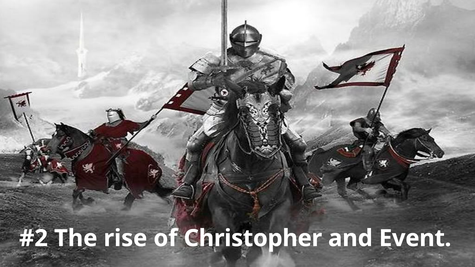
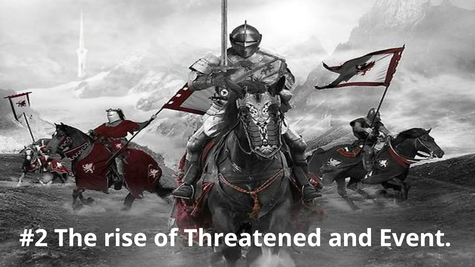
Christopher: Christopher -> Threatened (253, 238)
